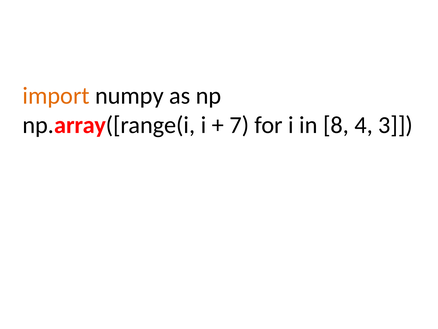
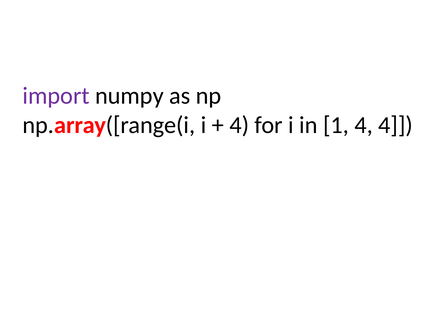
import colour: orange -> purple (56, 96)
7: 7 -> 4 (239, 125)
8: 8 -> 1 (336, 125)
4 3: 3 -> 4 (396, 125)
